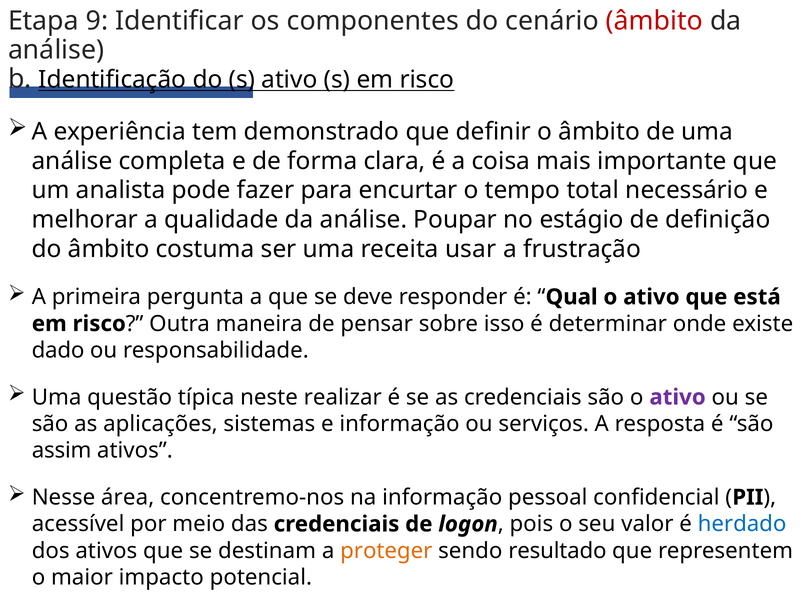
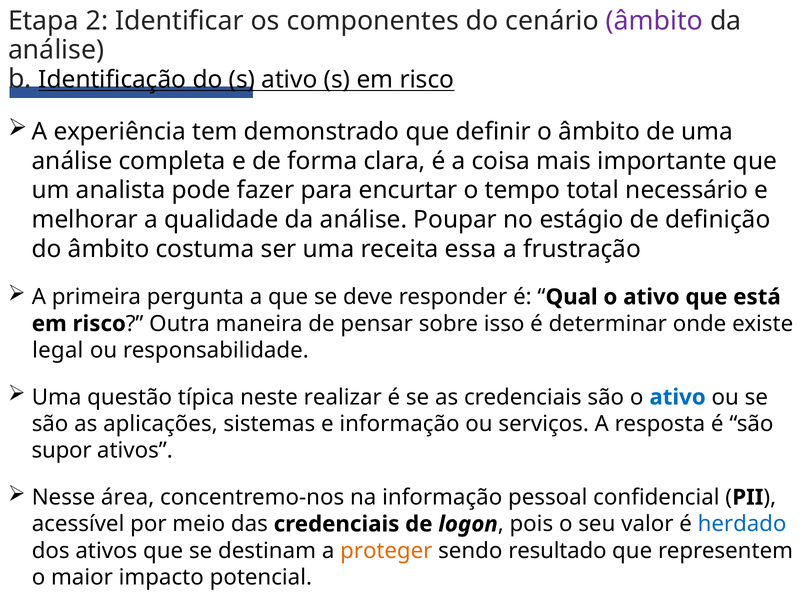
9: 9 -> 2 (97, 21)
âmbito colour: red -> purple (655, 21)
usar: usar -> essa (471, 249)
dado: dado -> legal (58, 351)
ativo colour: purple -> blue (678, 398)
assim: assim -> supor (62, 451)
